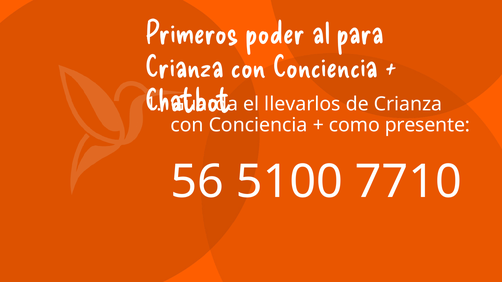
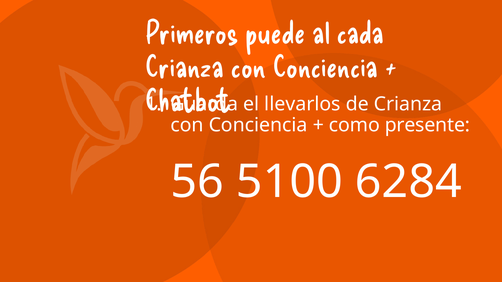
poder: poder -> puede (275, 34)
para: para -> cada (360, 34)
7710: 7710 -> 6284 (408, 182)
